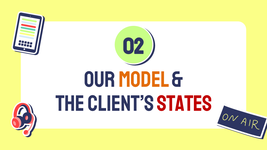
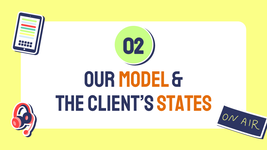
states colour: red -> orange (184, 104)
